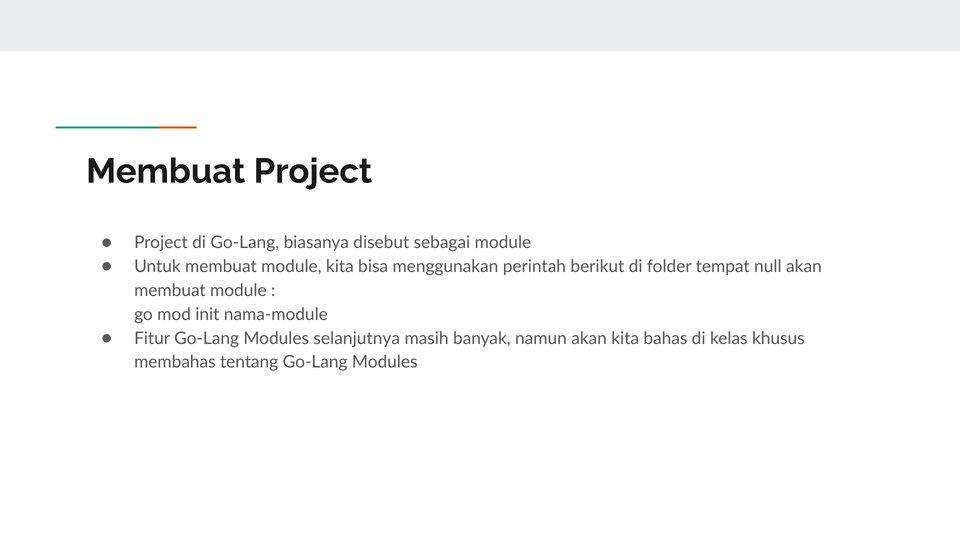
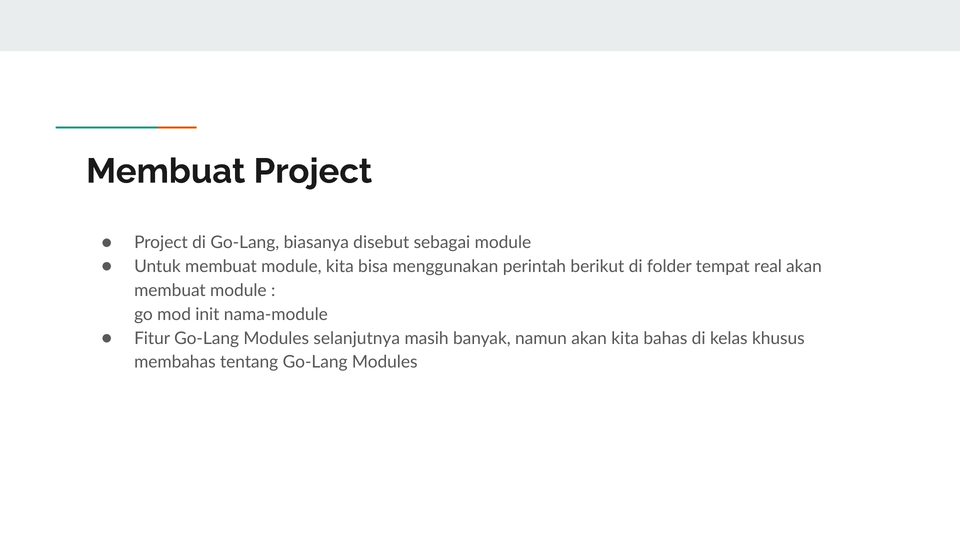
null: null -> real (768, 267)
